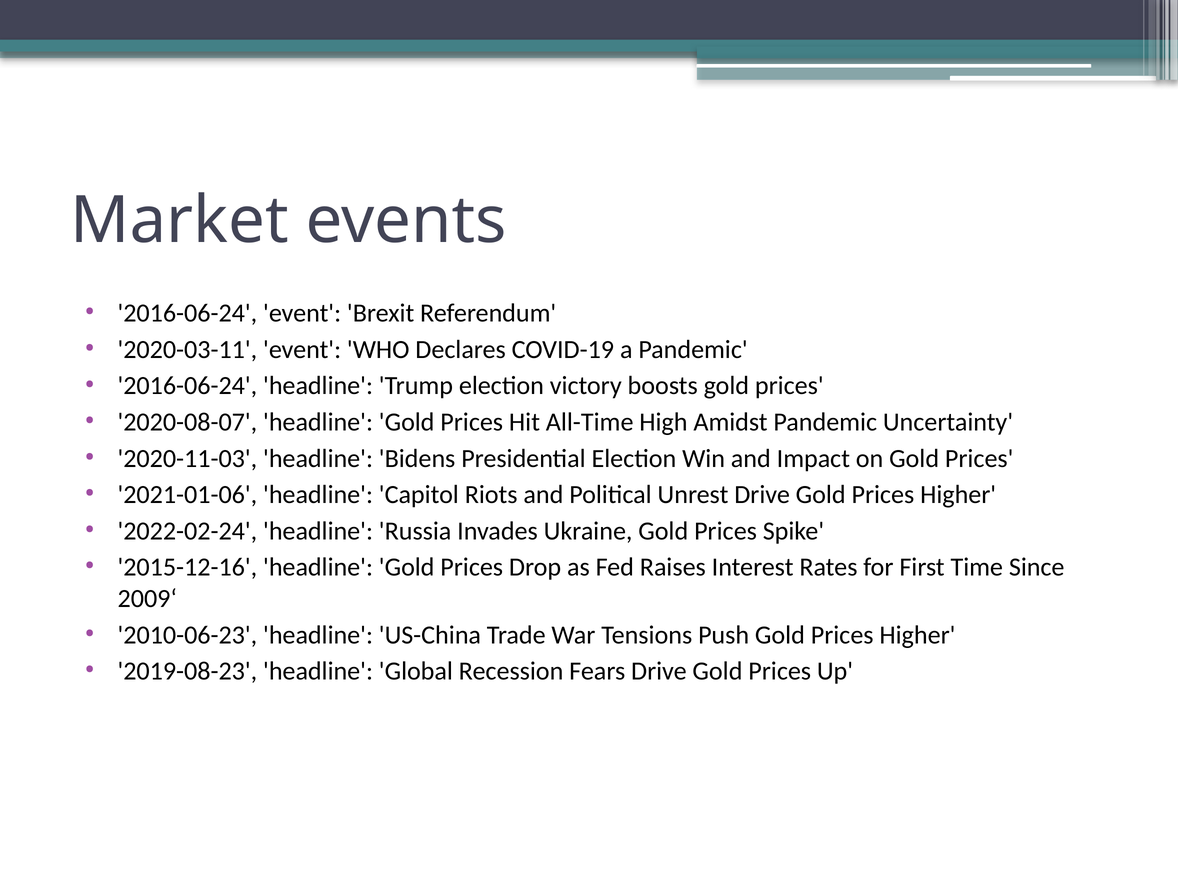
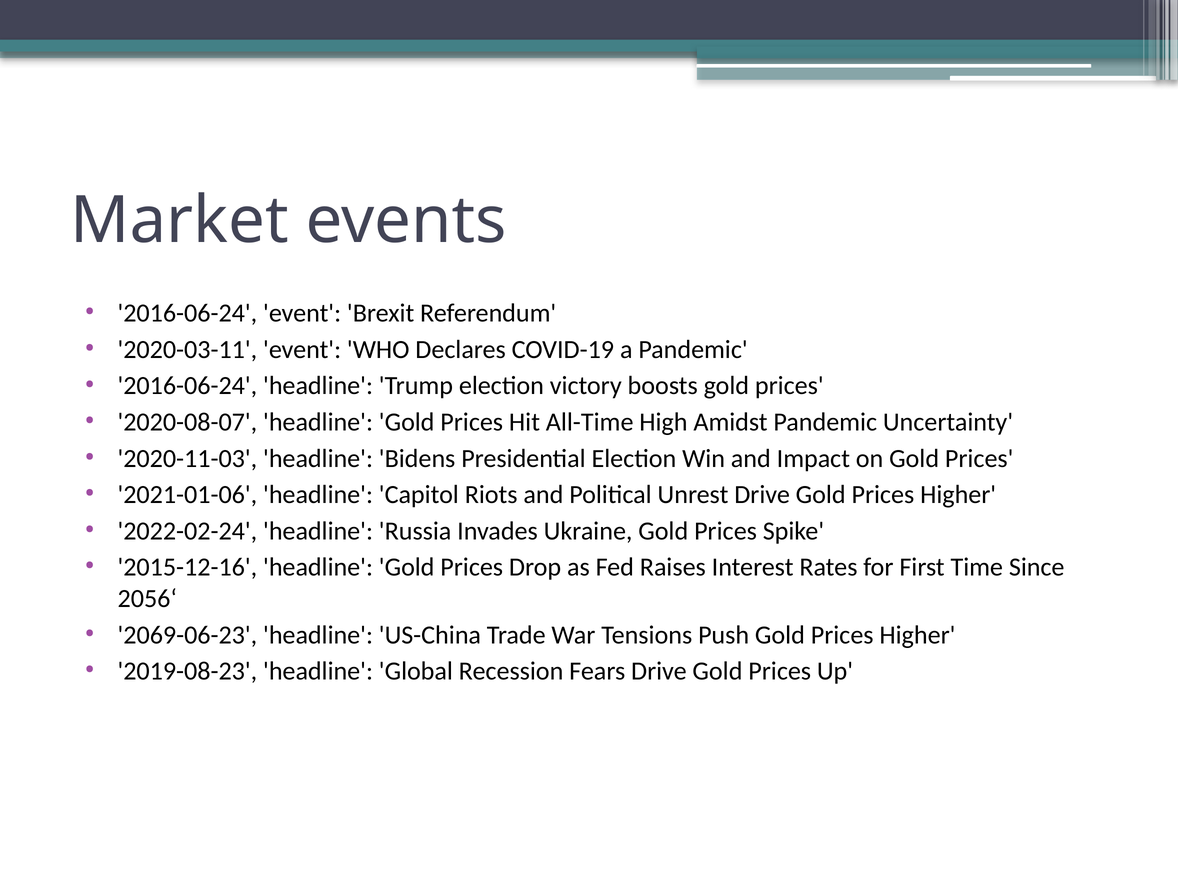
2009‘: 2009‘ -> 2056‘ (147, 598)
2010-06-23: 2010-06-23 -> 2069-06-23 (187, 635)
